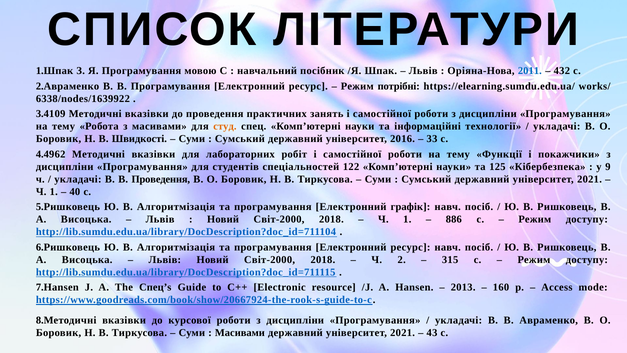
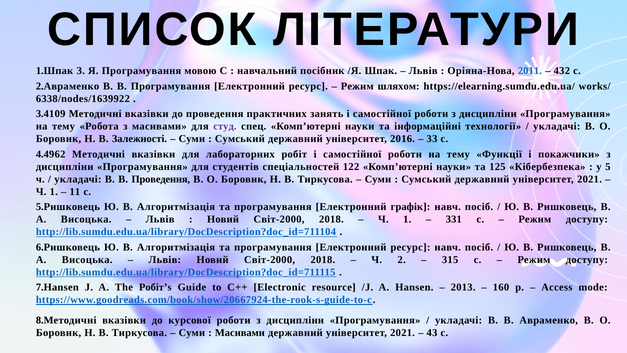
потрібні: потрібні -> шляхом (399, 86)
студ colour: orange -> purple (225, 126)
Швидкості: Швидкості -> Залежності (139, 139)
9: 9 -> 5 (608, 166)
40: 40 -> 11 (75, 192)
886: 886 -> 331 (454, 219)
Спец’s: Спец’s -> Робіт’s (155, 287)
